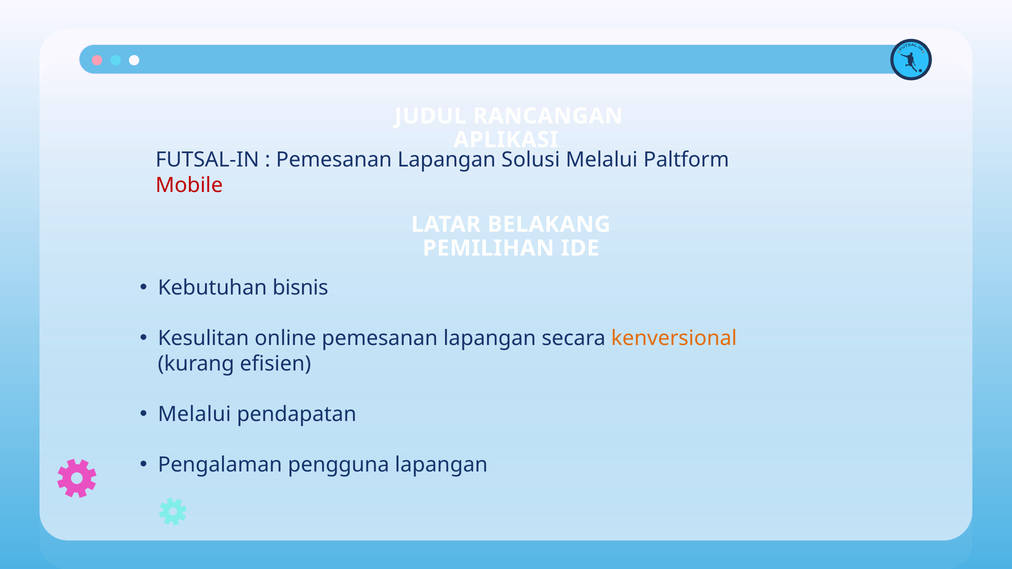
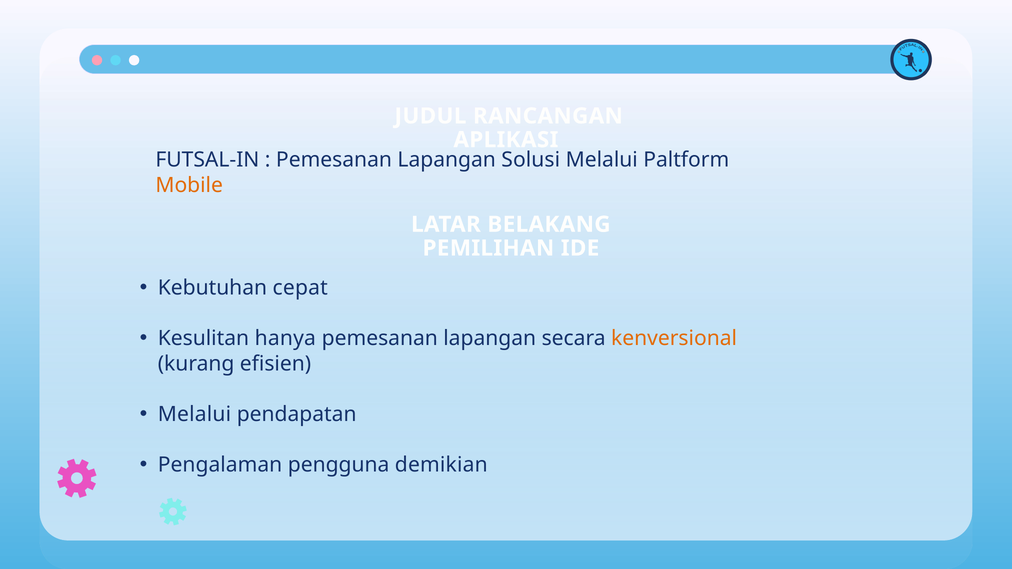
Mobile colour: red -> orange (189, 185)
bisnis: bisnis -> cepat (300, 288)
online: online -> hanya (285, 339)
pengguna lapangan: lapangan -> demikian (441, 465)
